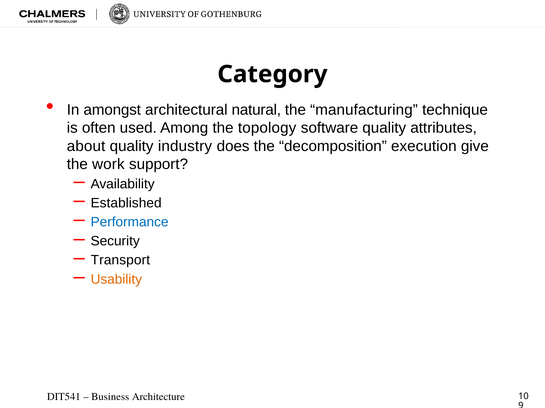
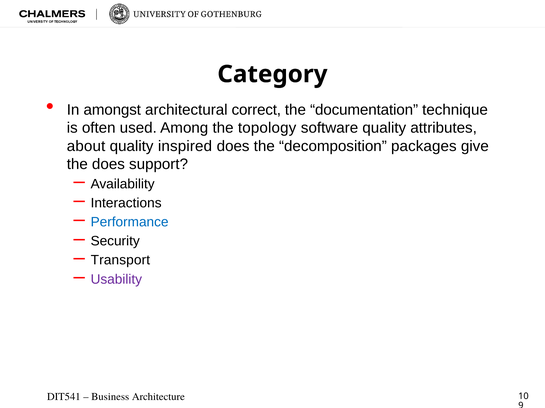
natural: natural -> correct (256, 110)
manufacturing: manufacturing -> documentation (364, 110)
industry: industry -> inspired (185, 146)
execution: execution -> packages (424, 146)
the work: work -> does (108, 164)
Established: Established -> Interactions (126, 203)
Usability colour: orange -> purple (116, 280)
